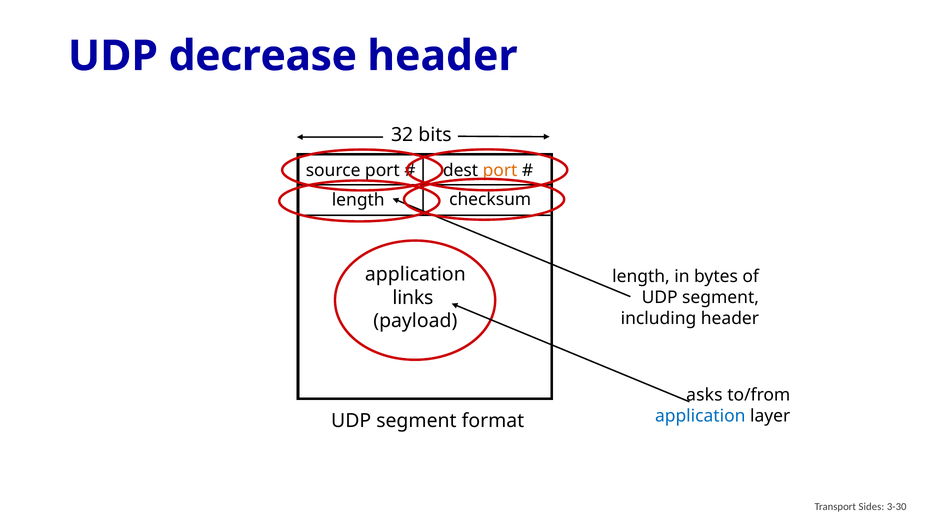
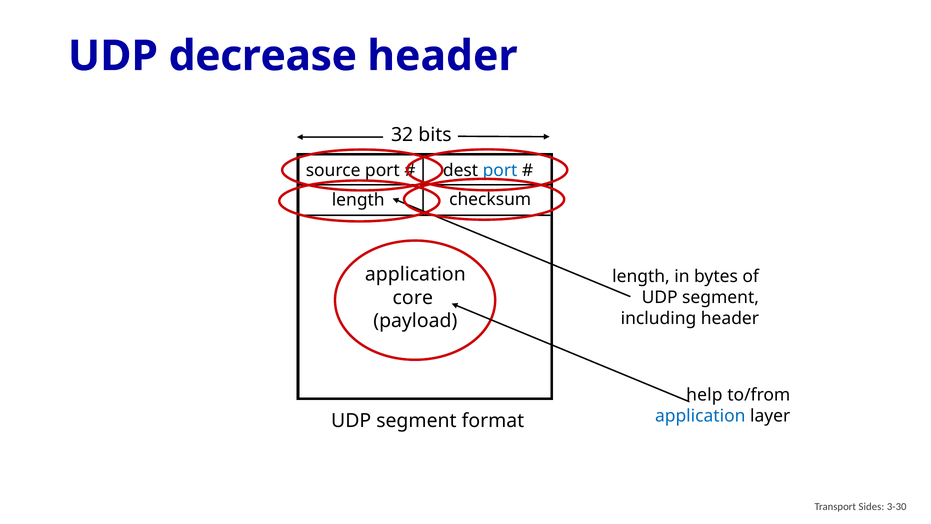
port colour: orange -> blue (500, 170)
links: links -> core (413, 298)
asks: asks -> help (704, 395)
